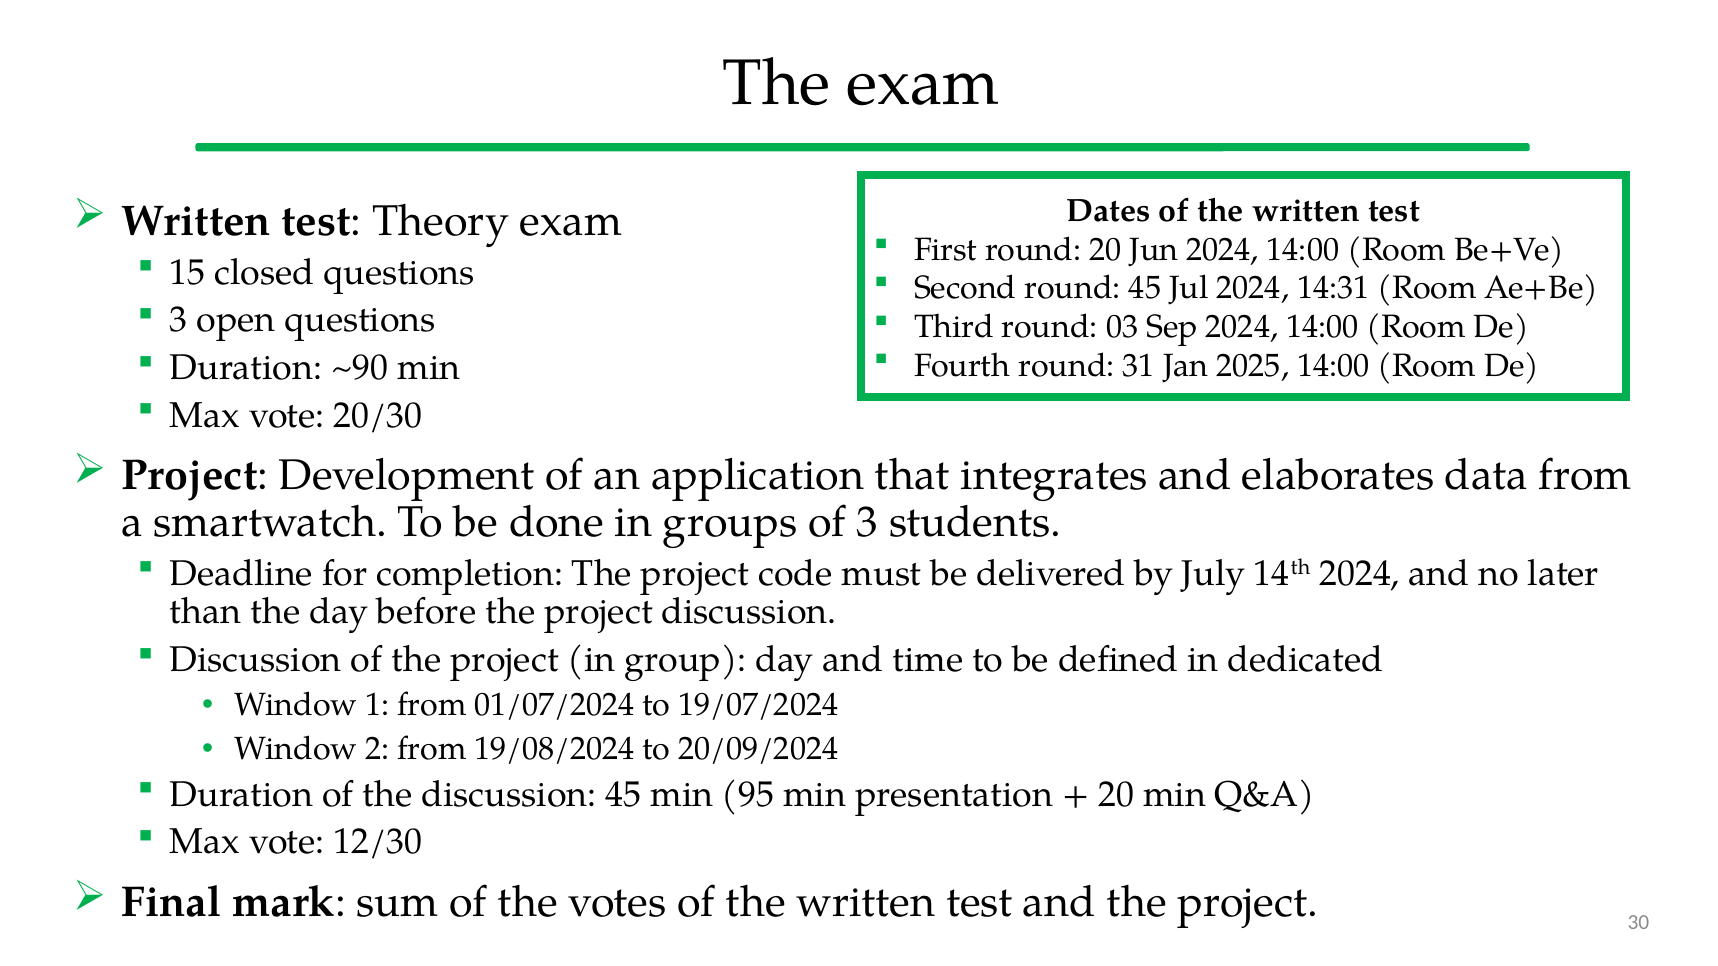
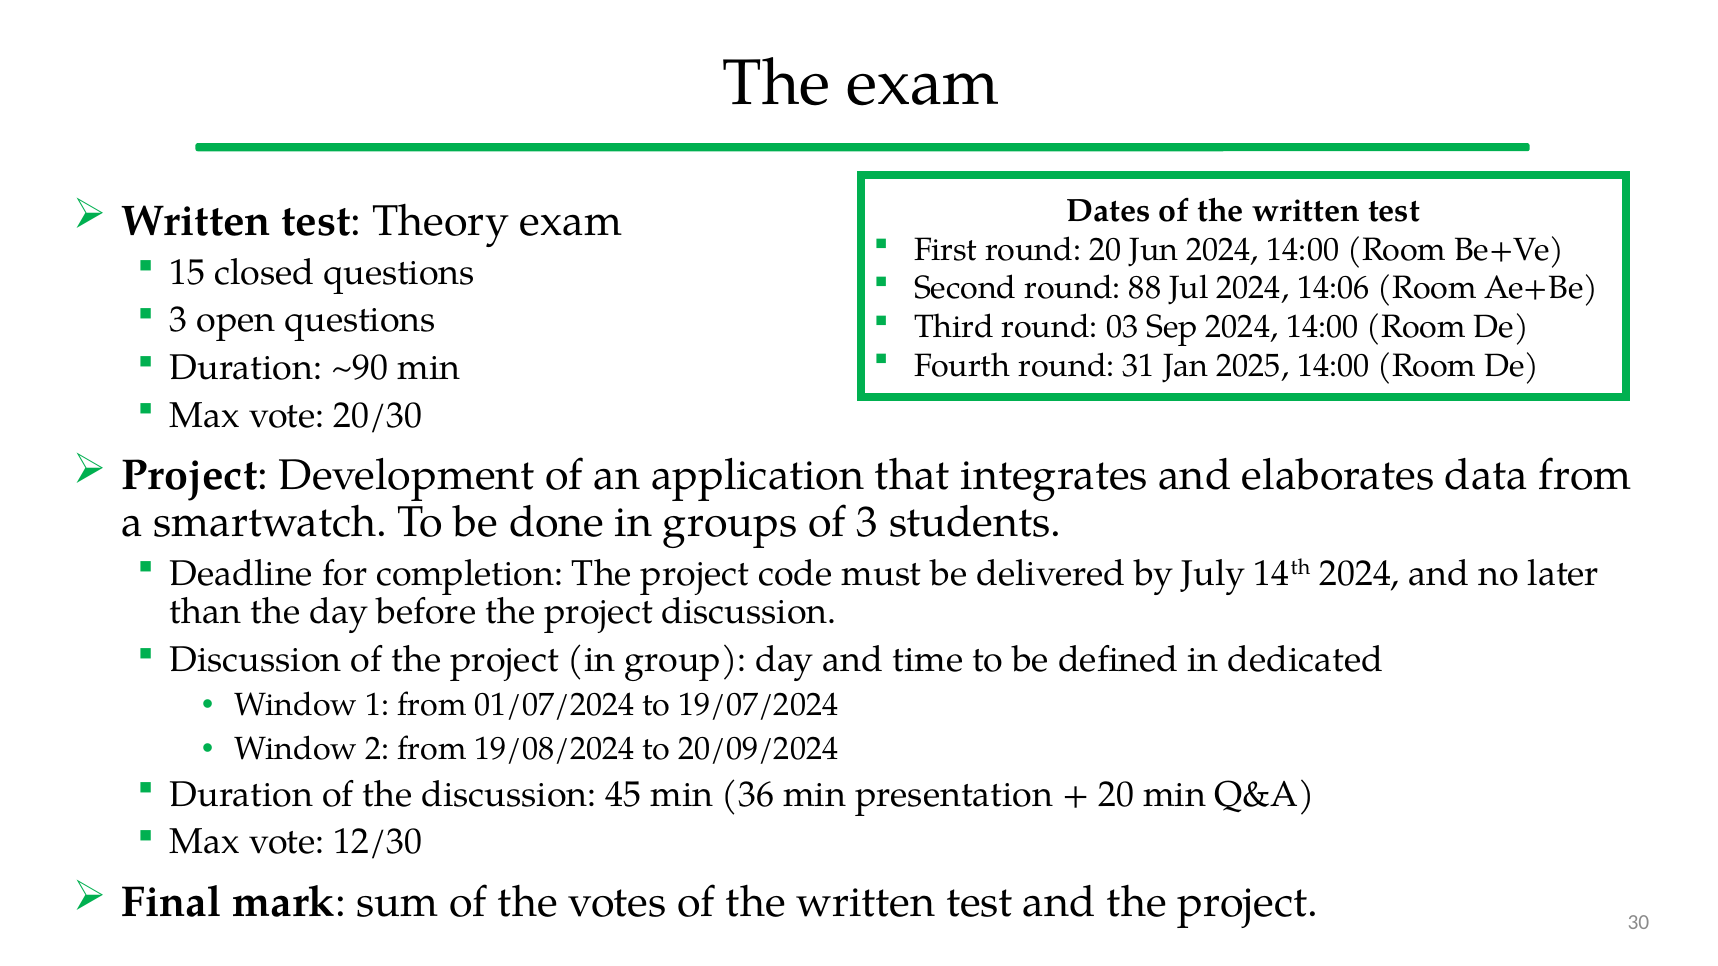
round 45: 45 -> 88 (1145, 288)
14:31: 14:31 -> 14:06 (1333, 288)
95: 95 -> 36 (748, 795)
